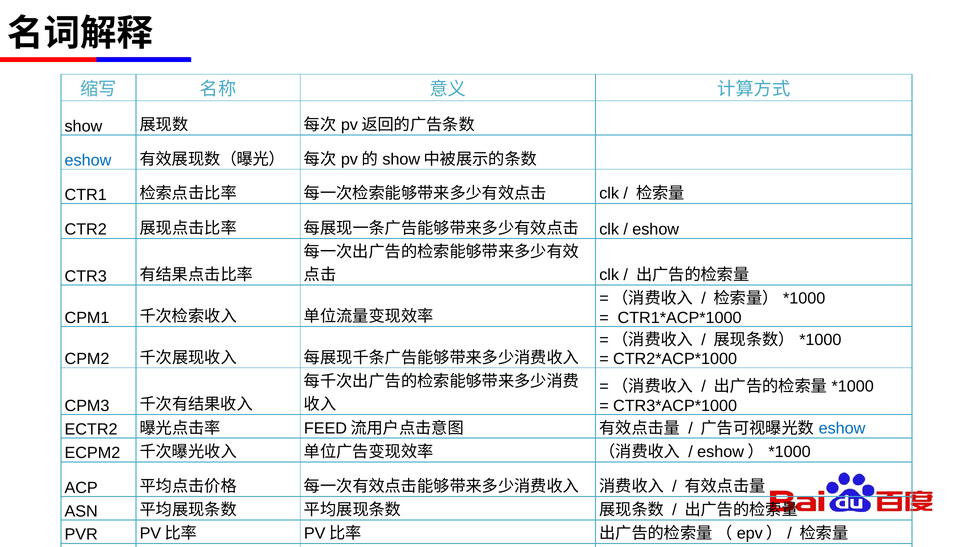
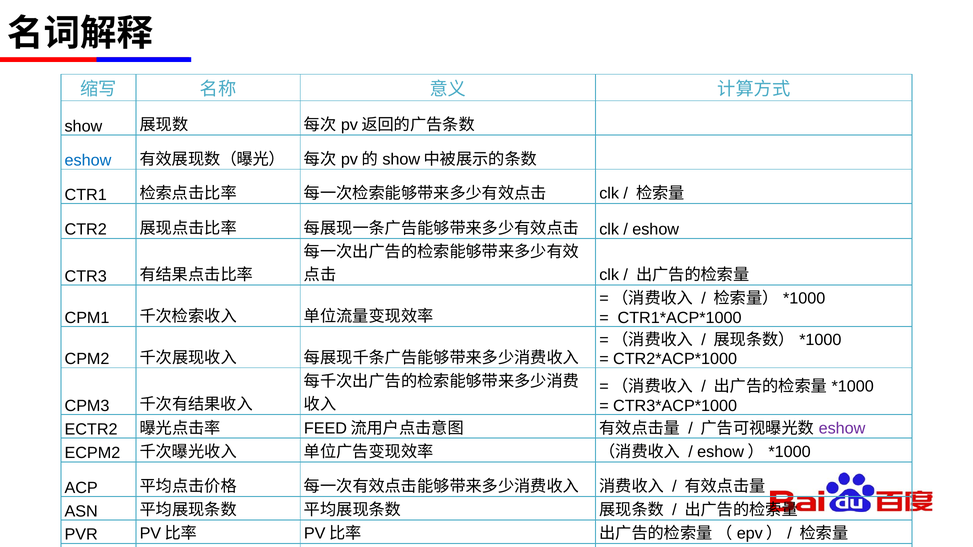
eshow colour: blue -> purple (842, 428)
